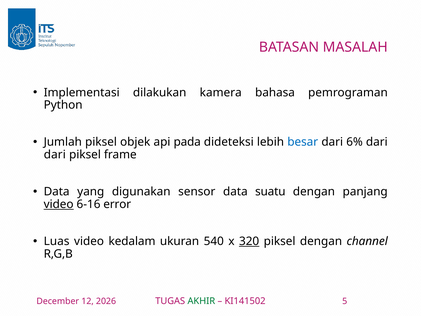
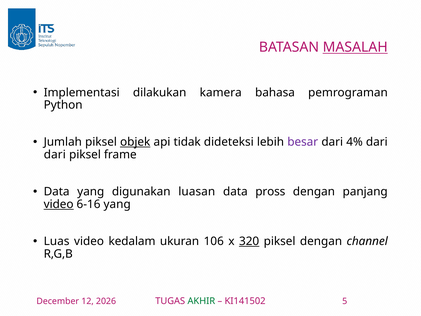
MASALAH underline: none -> present (355, 47)
objek underline: none -> present (135, 142)
pada: pada -> tidak (187, 142)
besar colour: blue -> purple (303, 142)
6%: 6% -> 4% (355, 142)
sensor: sensor -> luasan (197, 192)
suatu: suatu -> pross (270, 192)
6-16 error: error -> yang (117, 204)
540: 540 -> 106 (214, 241)
